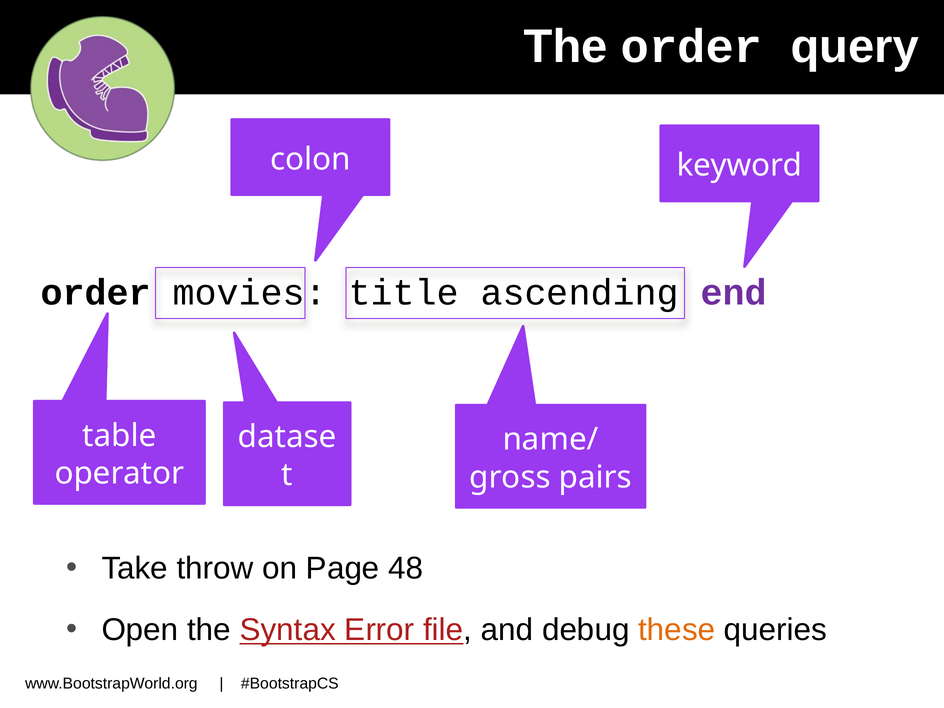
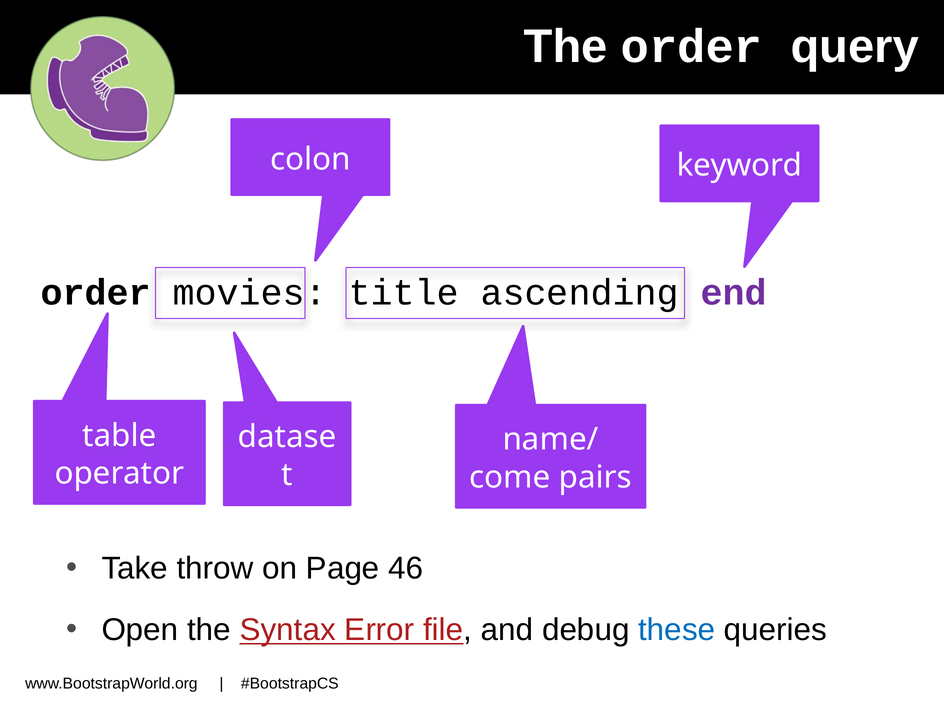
gross: gross -> come (510, 477)
48: 48 -> 46 (406, 569)
these colour: orange -> blue (677, 630)
